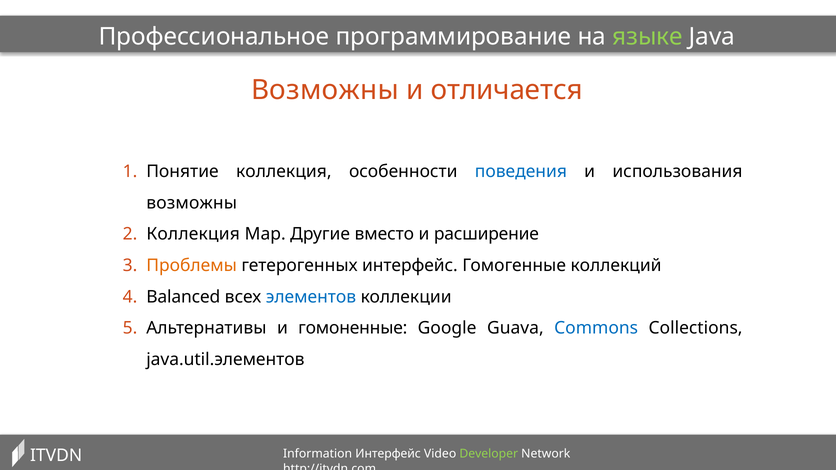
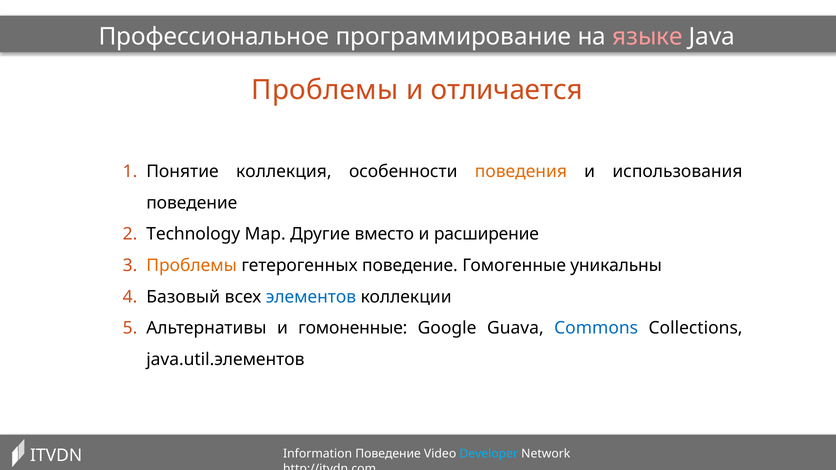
языке colour: light green -> pink (647, 37)
Возможны: Возможны -> Проблемы (325, 90)
поведения colour: blue -> orange (521, 172)
возможны: возможны -> поведение (192, 203)
Коллекция: Коллекция -> Technology (193, 234)
гетерогенных интерфейс: интерфейс -> поведение (410, 266)
коллекций: коллекций -> уникальны (616, 266)
Balanced: Balanced -> Базовый (183, 297)
Information Интерфейс: Интерфейс -> Поведение (388, 454)
Developer colour: light green -> light blue (489, 454)
